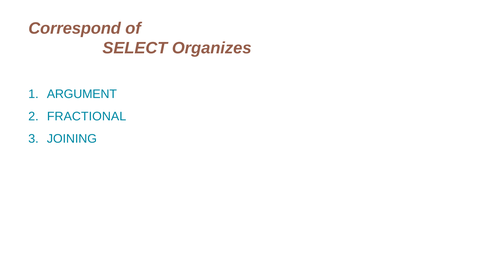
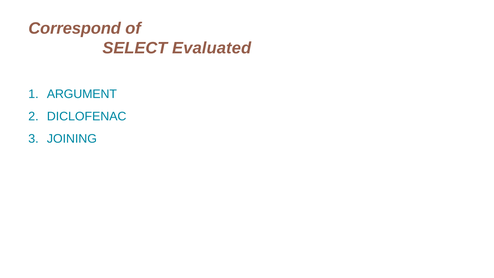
Organizes: Organizes -> Evaluated (212, 48)
FRACTIONAL: FRACTIONAL -> DICLOFENAC (87, 116)
